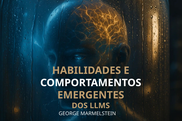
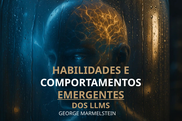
EMERGENTES underline: none -> present (91, 95)
